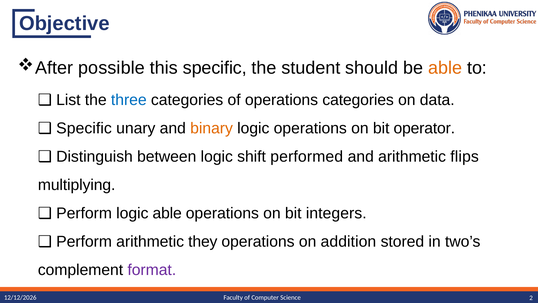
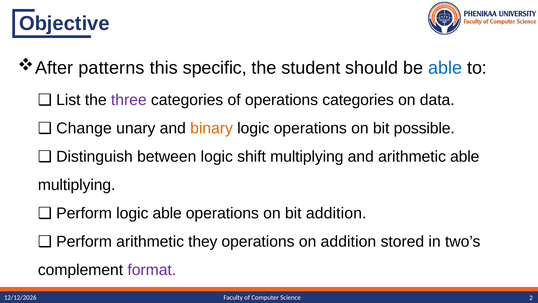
possible: possible -> patterns (112, 68)
able colour: orange -> blue (445, 68)
three colour: blue -> purple (129, 100)
Specific: Specific -> Change (84, 128)
operator: operator -> possible (424, 128)
shift performed: performed -> multiplying (307, 156)
arithmetic flips: flips -> able (465, 156)
bit integers: integers -> addition (336, 213)
